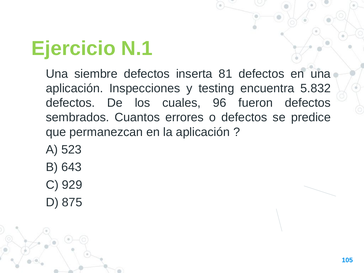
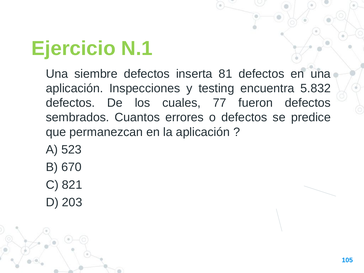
96: 96 -> 77 (220, 103)
643: 643 -> 670 (71, 167)
929: 929 -> 821 (72, 185)
875: 875 -> 203 (72, 202)
